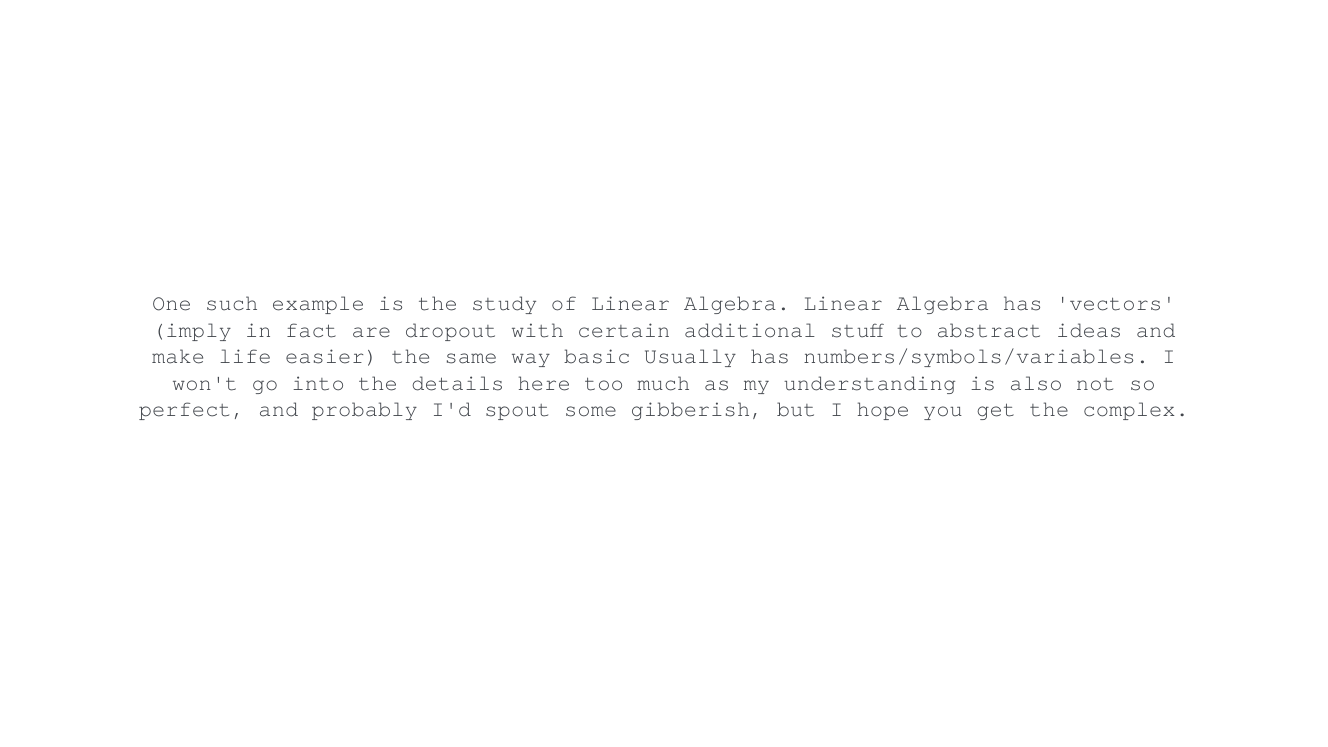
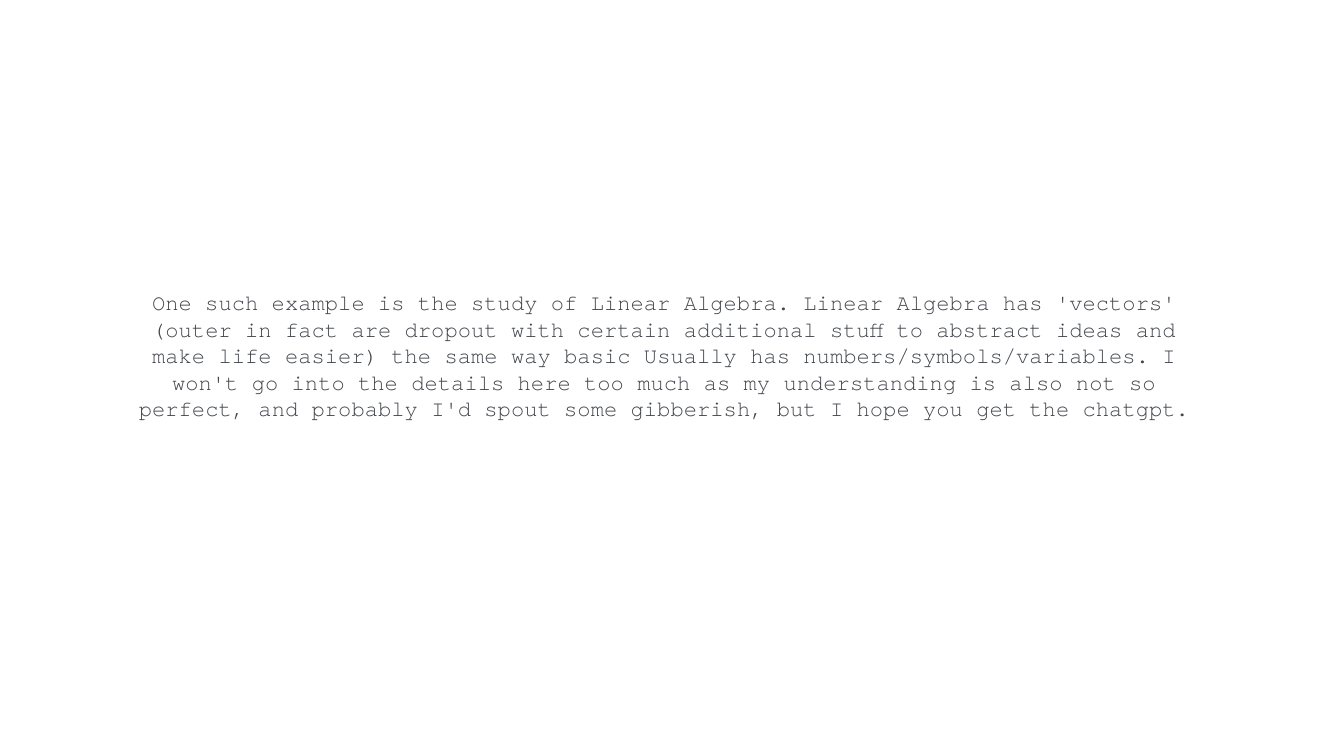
imply: imply -> outer (192, 330)
complex: complex -> chatgpt (1136, 409)
